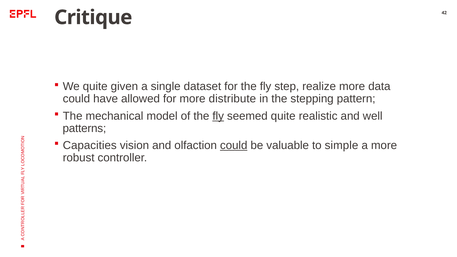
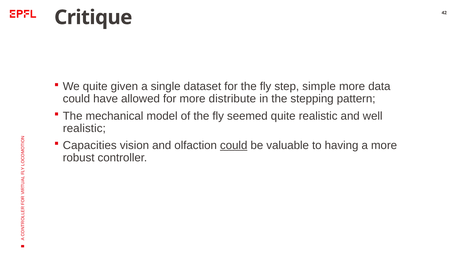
realize: realize -> simple (319, 87)
fly underline: present -> none (218, 116)
patterns: patterns -> realistic (84, 128)
simple: simple -> having (342, 145)
